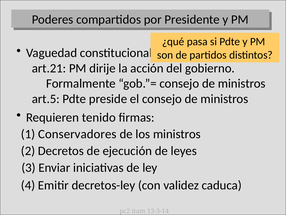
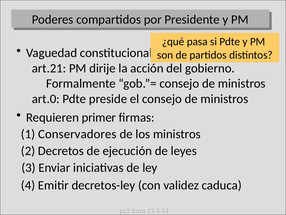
art.5: art.5 -> art.0 (46, 99)
tenido: tenido -> primer (99, 117)
